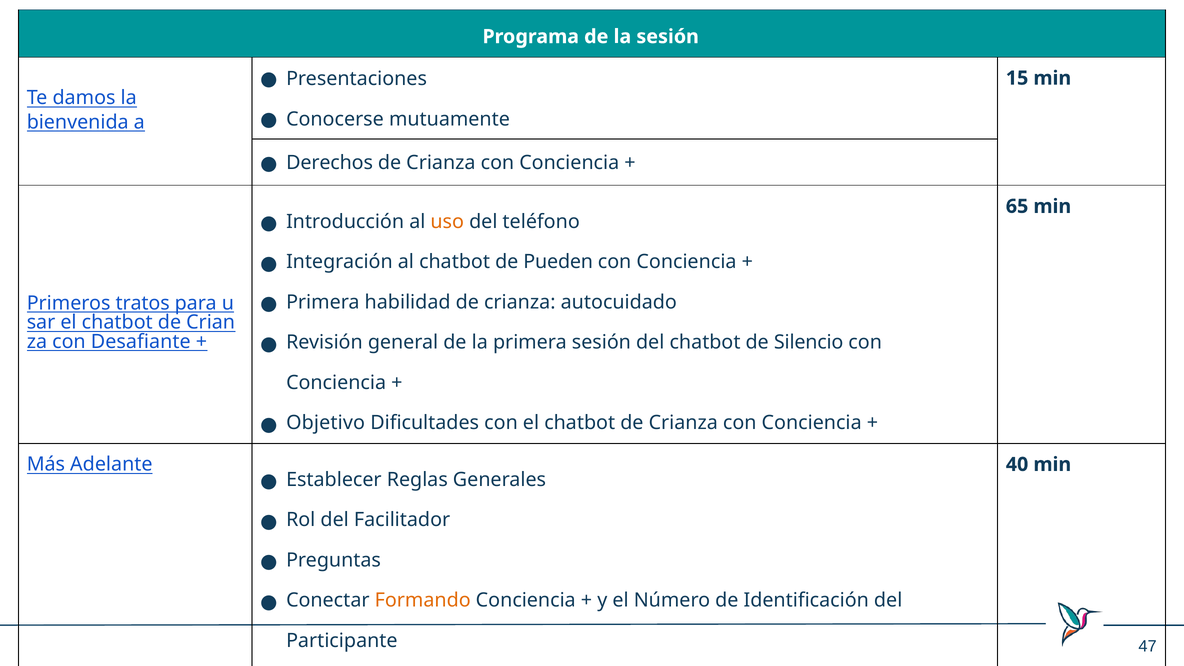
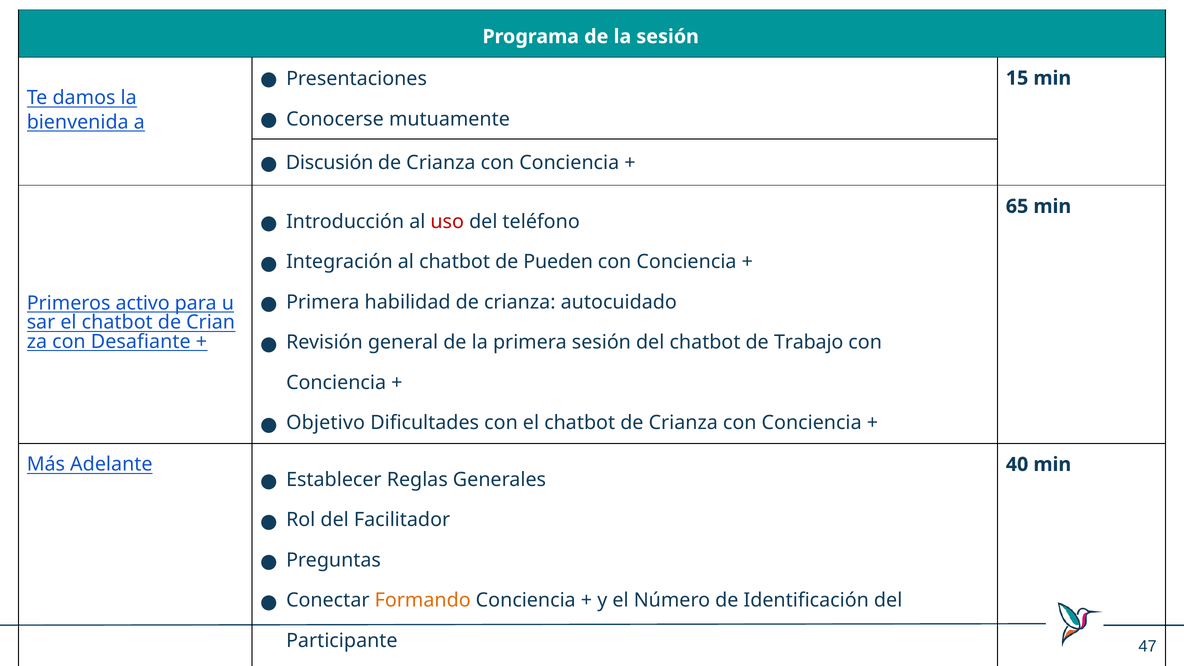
Derechos: Derechos -> Discusión (330, 163)
uso colour: orange -> red (447, 222)
tratos: tratos -> activo (143, 303)
Silencio: Silencio -> Trabajo (809, 342)
